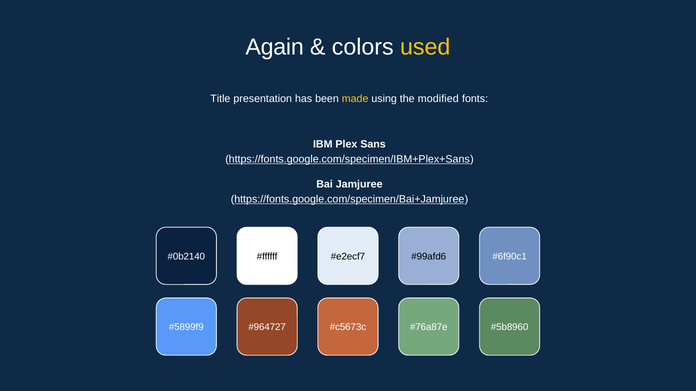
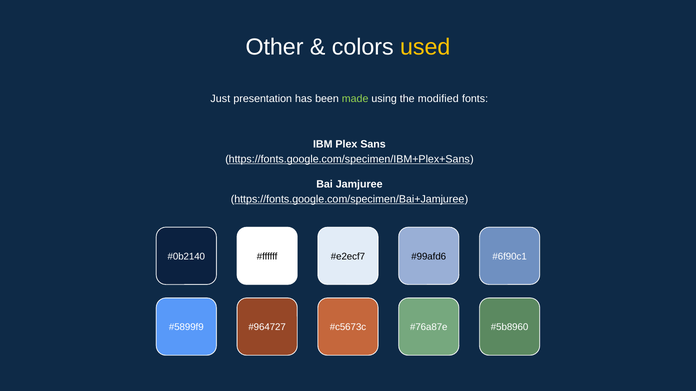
Again: Again -> Other (275, 47)
Title: Title -> Just (220, 99)
made colour: yellow -> light green (355, 99)
